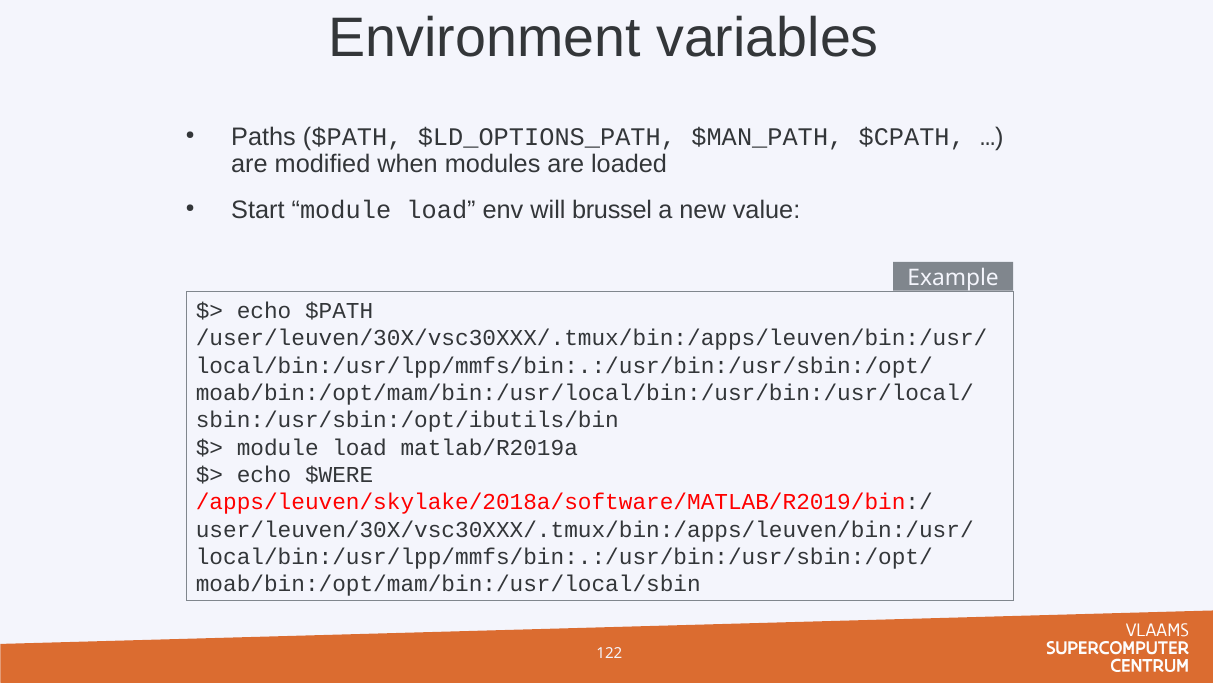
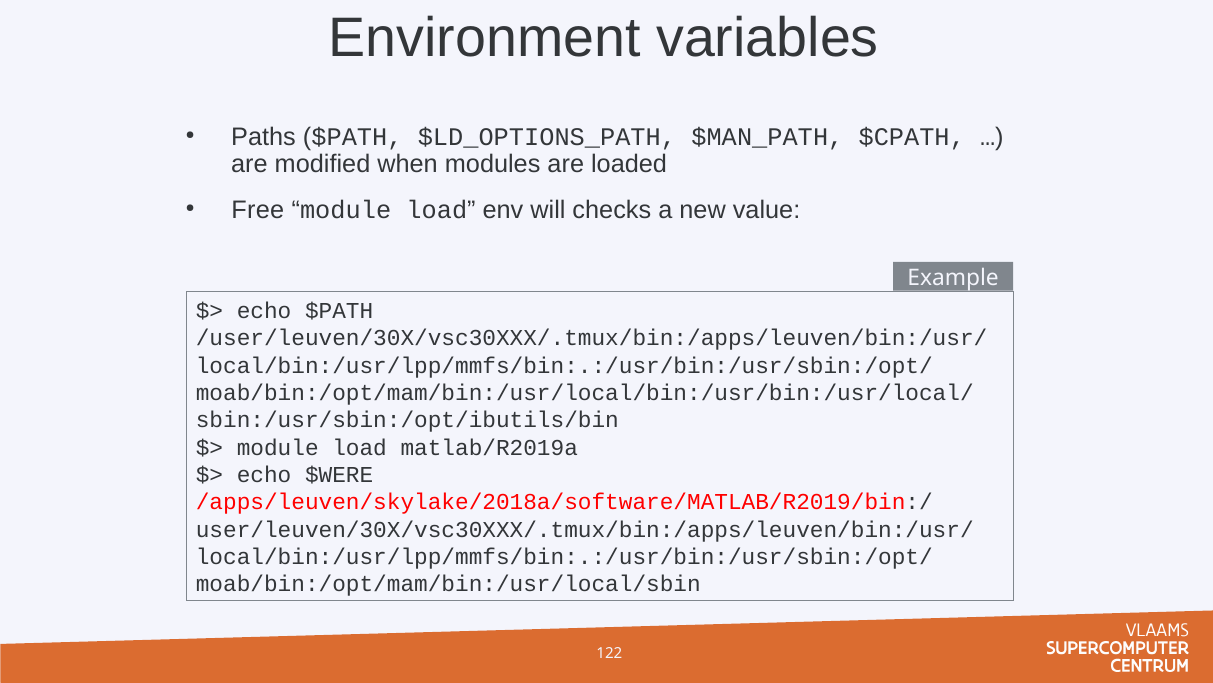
Start: Start -> Free (258, 210)
brussel: brussel -> checks (612, 210)
